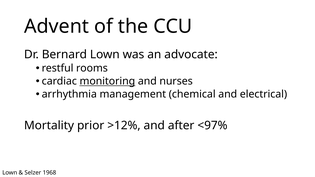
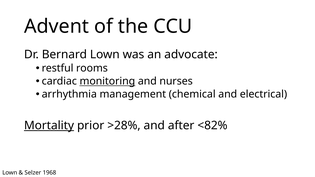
Mortality underline: none -> present (49, 126)
>12%: >12% -> >28% (124, 126)
<97%: <97% -> <82% (212, 126)
